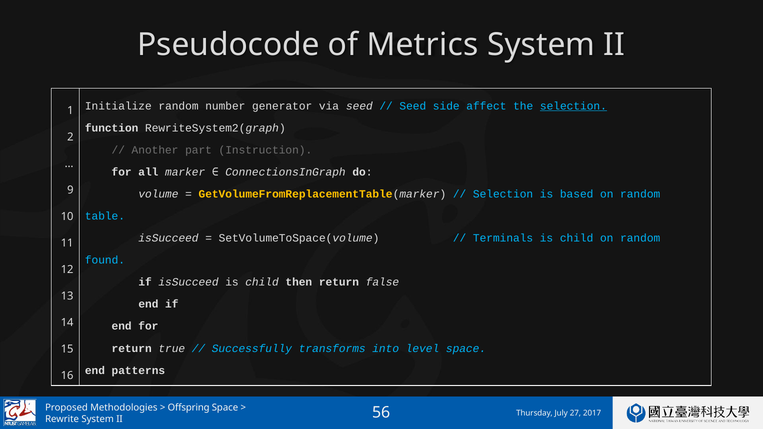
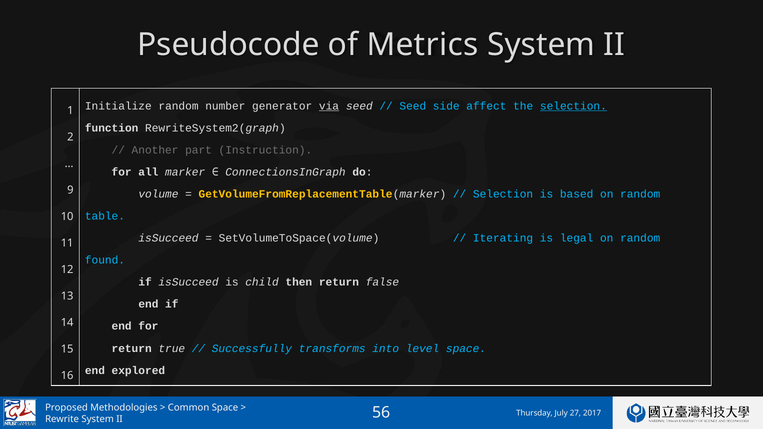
via underline: none -> present (329, 106)
Terminals: Terminals -> Iterating (503, 238)
child: child -> legal (577, 238)
patterns: patterns -> explored (138, 371)
Offspring: Offspring -> Common (189, 408)
